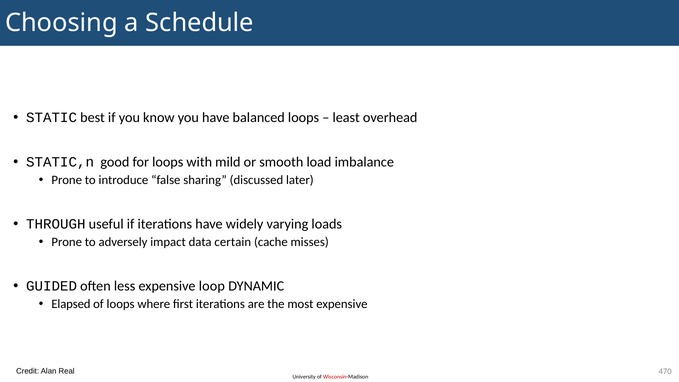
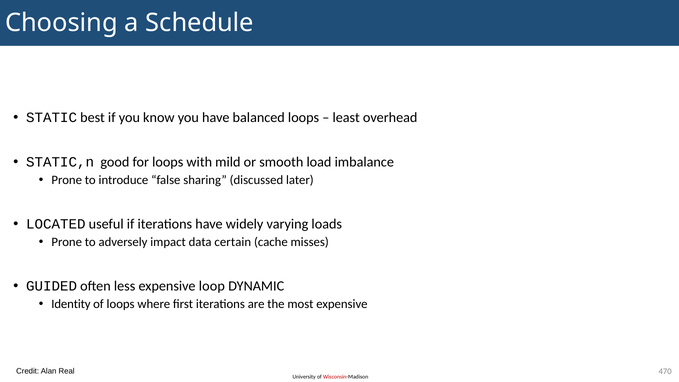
THROUGH: THROUGH -> LOCATED (56, 224)
Elapsed: Elapsed -> Identity (71, 304)
